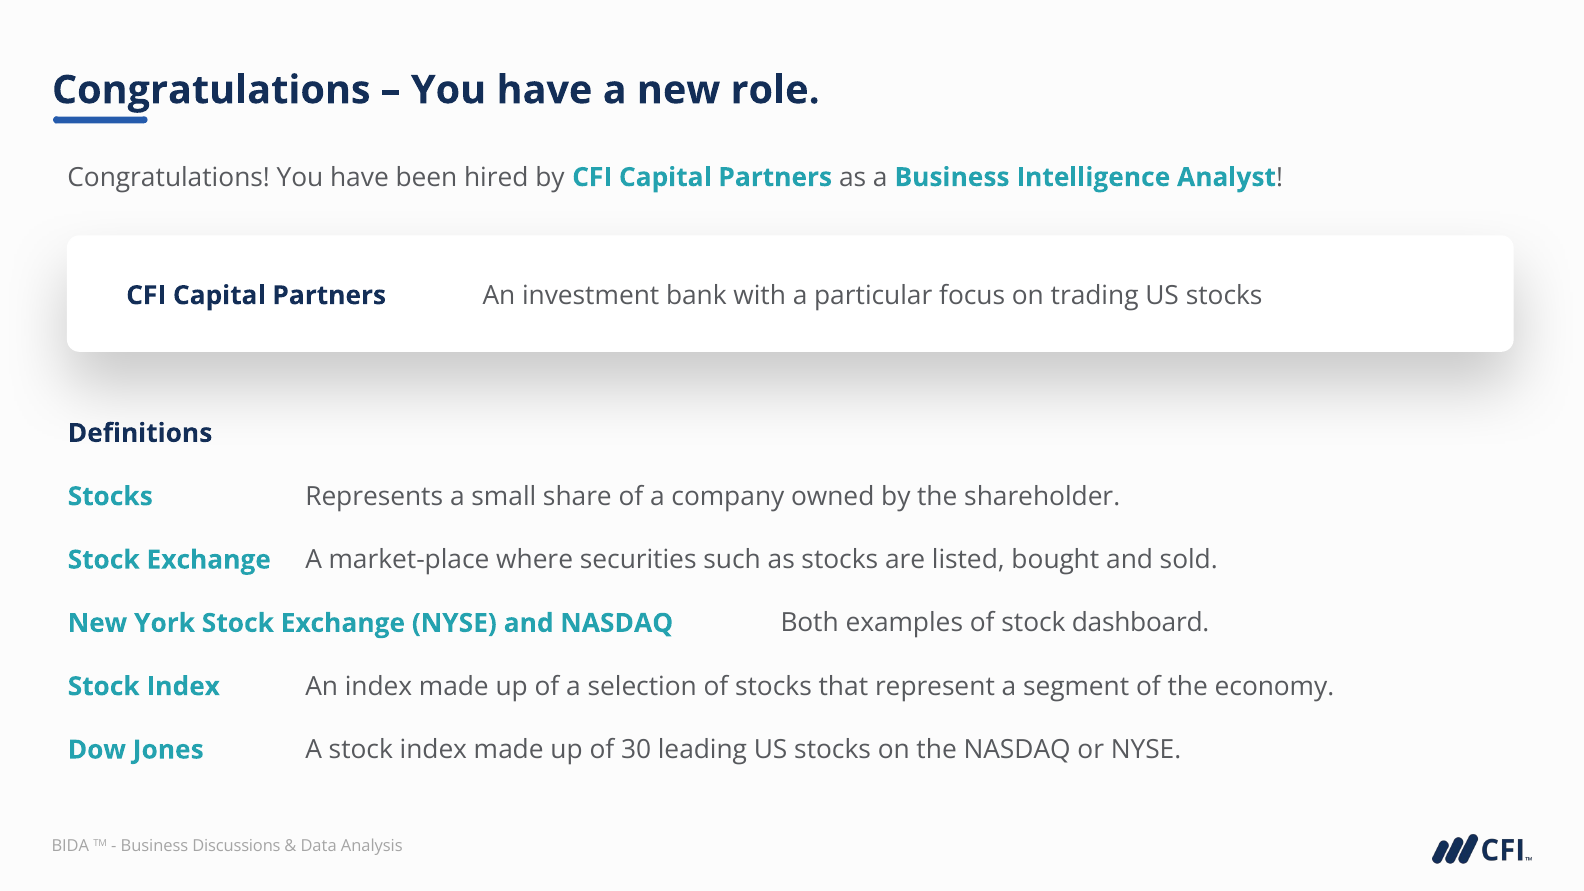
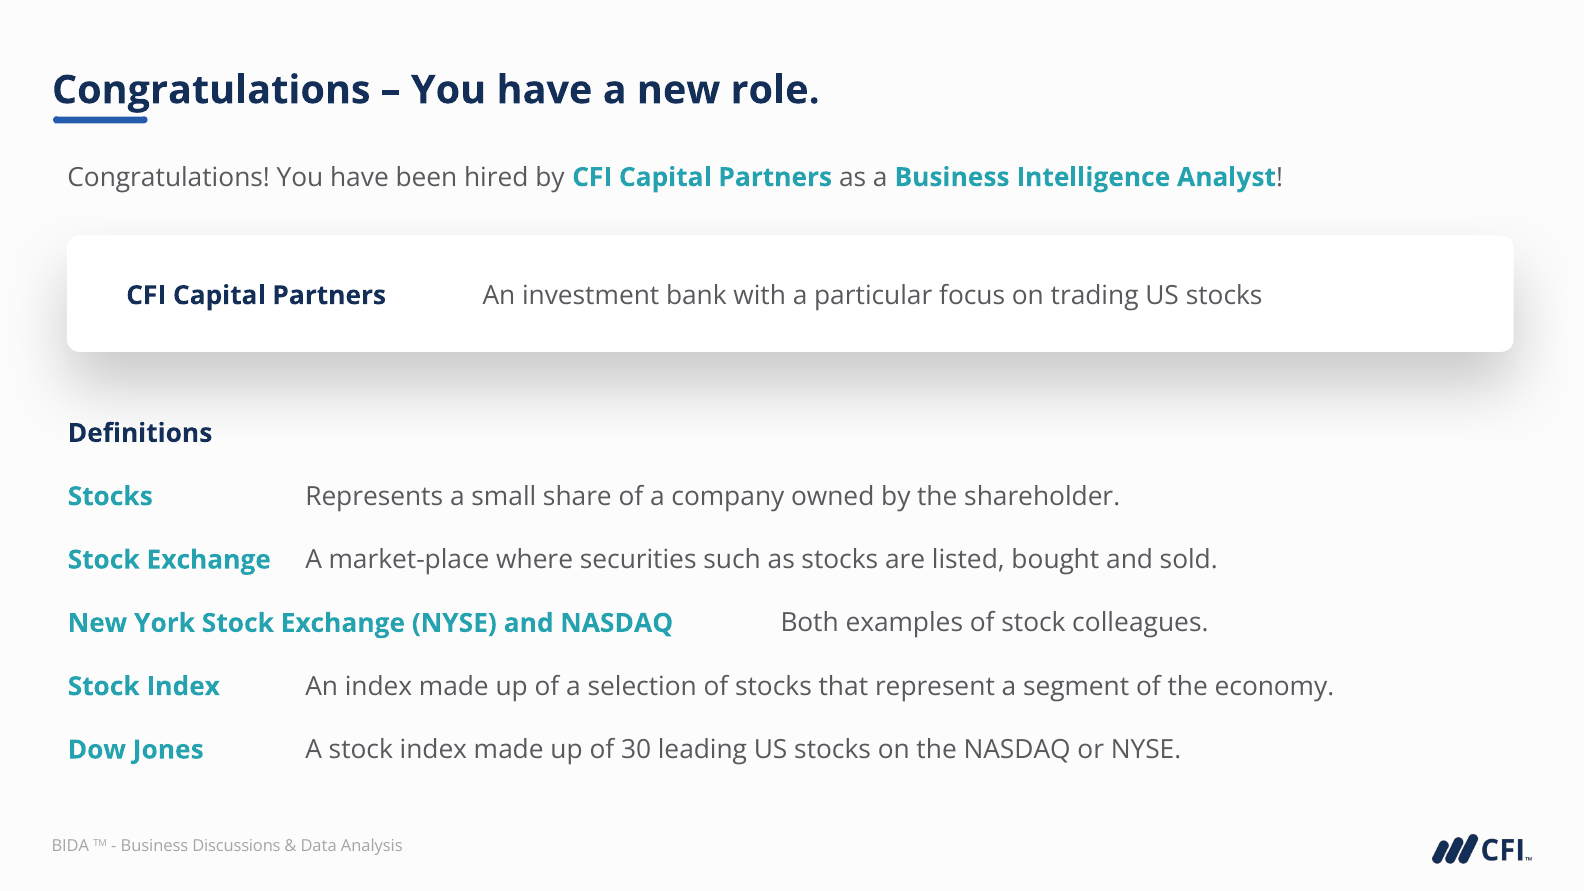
dashboard: dashboard -> colleagues (1140, 623)
